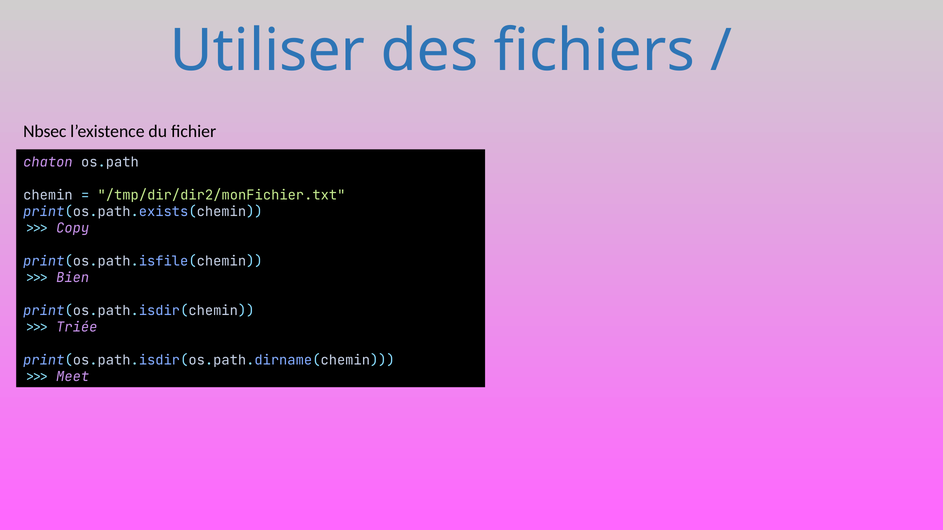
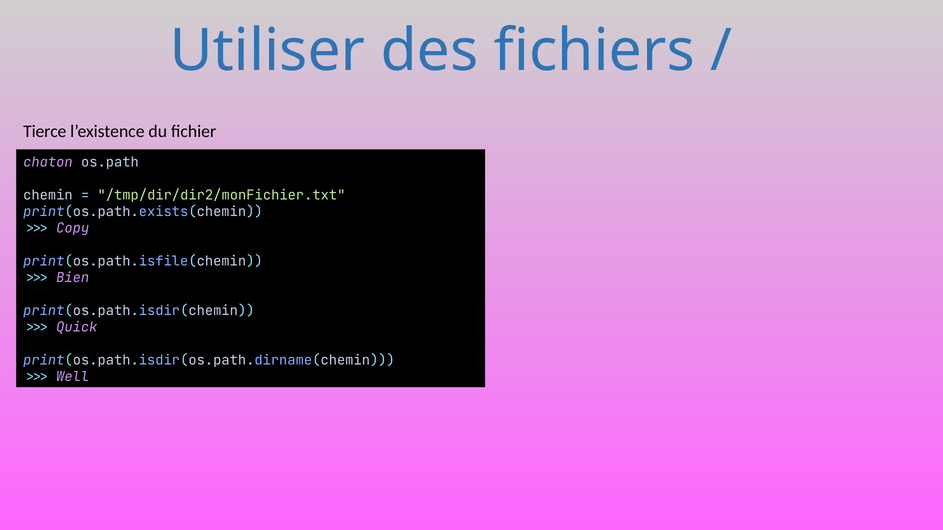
Nbsec: Nbsec -> Tierce (45, 132)
Triée: Triée -> Quick (77, 327)
Meet: Meet -> Well (73, 377)
